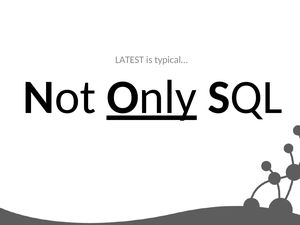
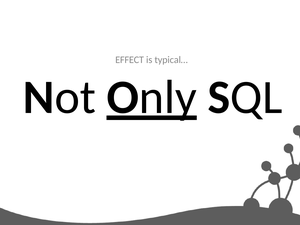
LATEST: LATEST -> EFFECT (130, 60)
